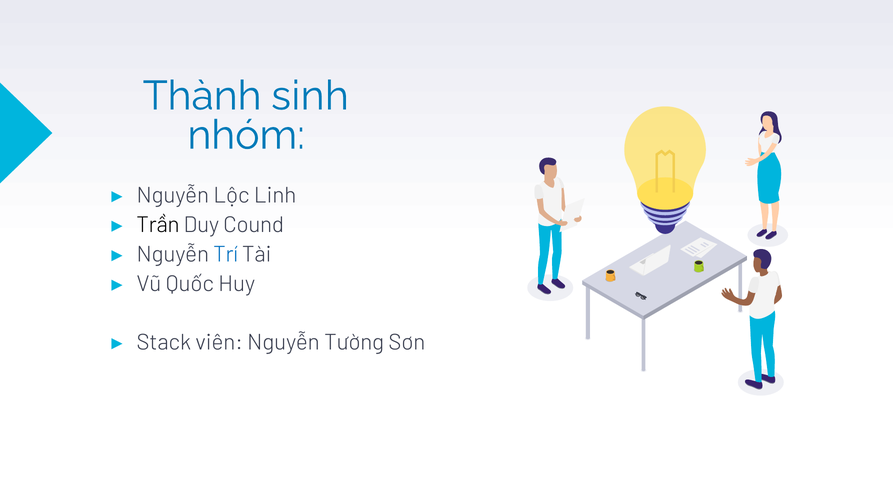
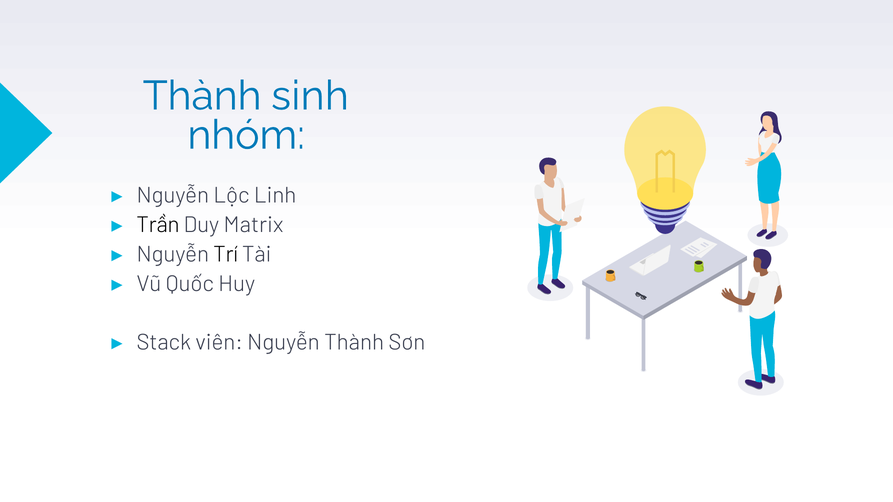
Cound: Cound -> Matrix (253, 225)
Trí colour: blue -> black (226, 254)
Nguyễn Tường: Tường -> Thành (354, 343)
